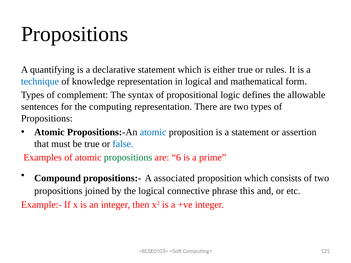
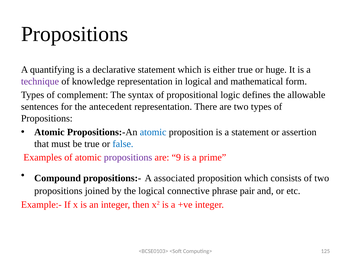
rules: rules -> huge (276, 70)
technique colour: blue -> purple (40, 81)
computing: computing -> antecedent (110, 107)
propositions colour: green -> purple (128, 158)
6: 6 -> 9 (176, 158)
this: this -> pair (247, 191)
